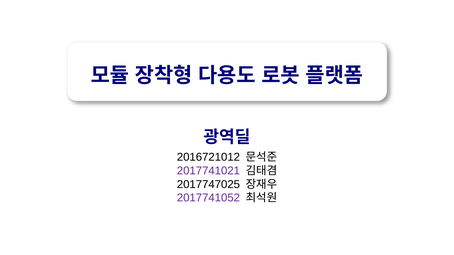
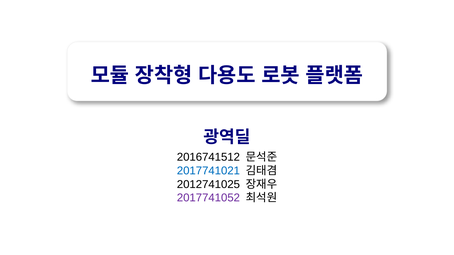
2016721012: 2016721012 -> 2016741512 (208, 157)
2017741021 colour: purple -> blue (208, 171)
2017747025: 2017747025 -> 2012741025 (208, 185)
